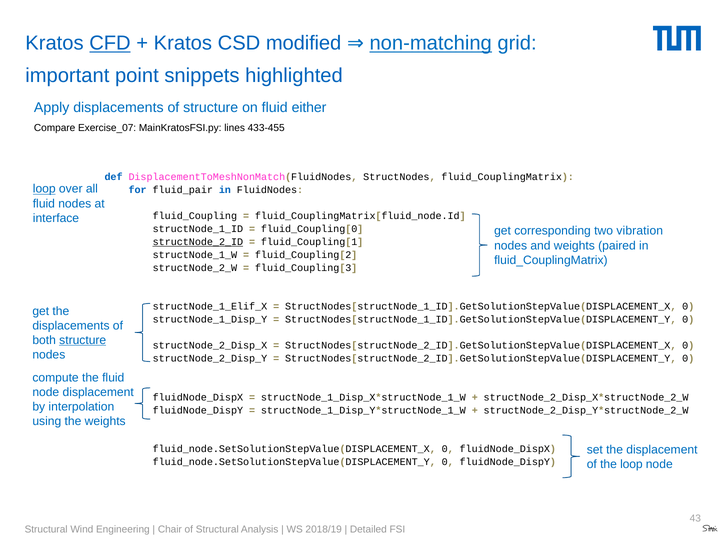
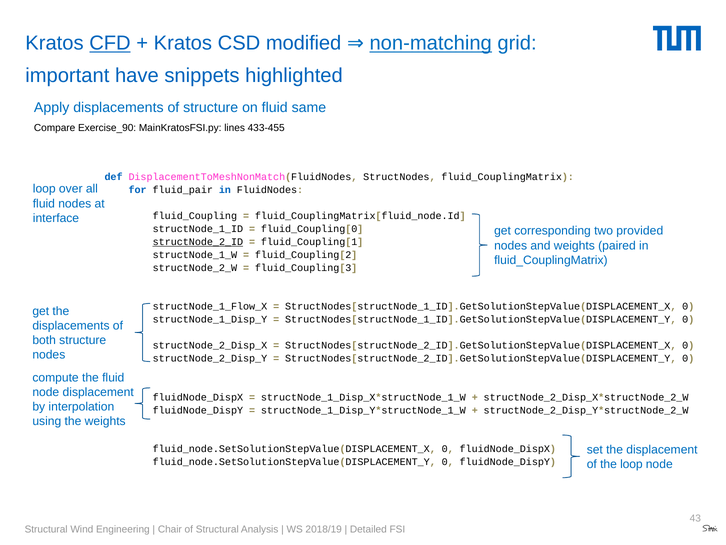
point: point -> have (137, 75)
either: either -> same (309, 107)
Exercise_07: Exercise_07 -> Exercise_90 (107, 128)
loop underline: present -> none (44, 189)
vibration: vibration -> provided (640, 231)
structNode_1_Elif_X: structNode_1_Elif_X -> structNode_1_Flow_X (210, 306)
structure underline: present -> none (83, 340)
